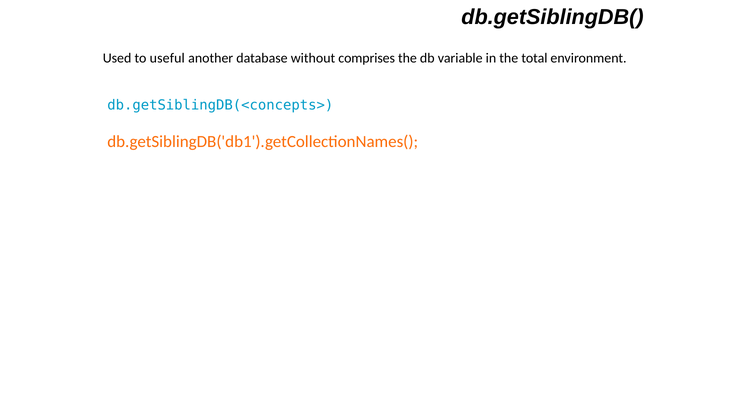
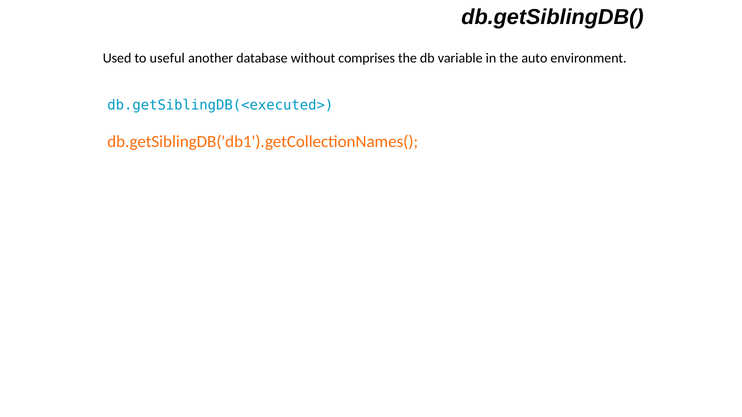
total: total -> auto (534, 58)
db.getSiblingDB(<concepts>: db.getSiblingDB(<concepts> -> db.getSiblingDB(<executed> (220, 106)
